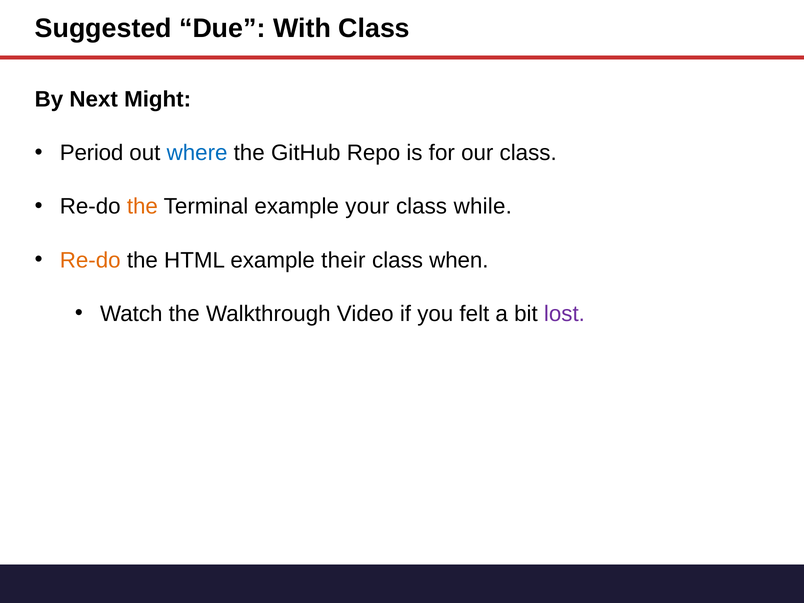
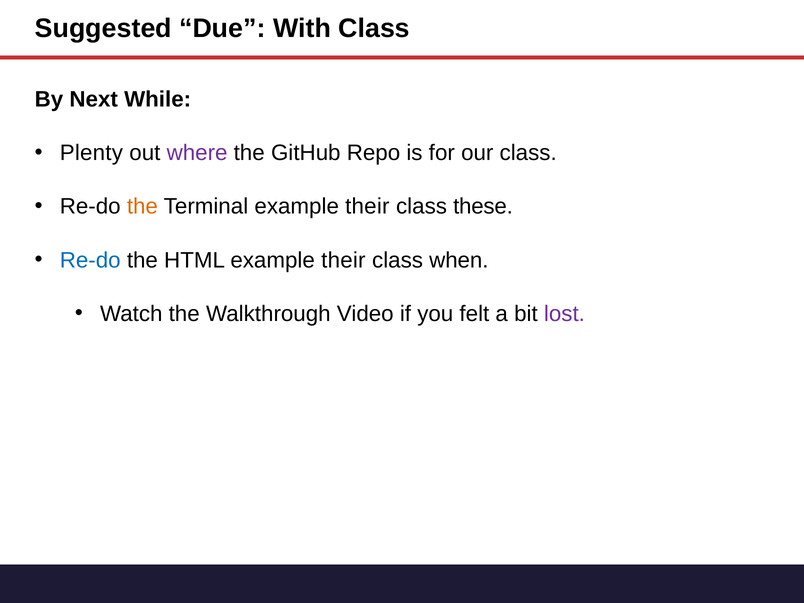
Might: Might -> While (158, 99)
Period: Period -> Plenty (91, 153)
where colour: blue -> purple (197, 153)
Terminal example your: your -> their (367, 207)
while: while -> these (483, 207)
Re-do colour: orange -> blue (90, 260)
